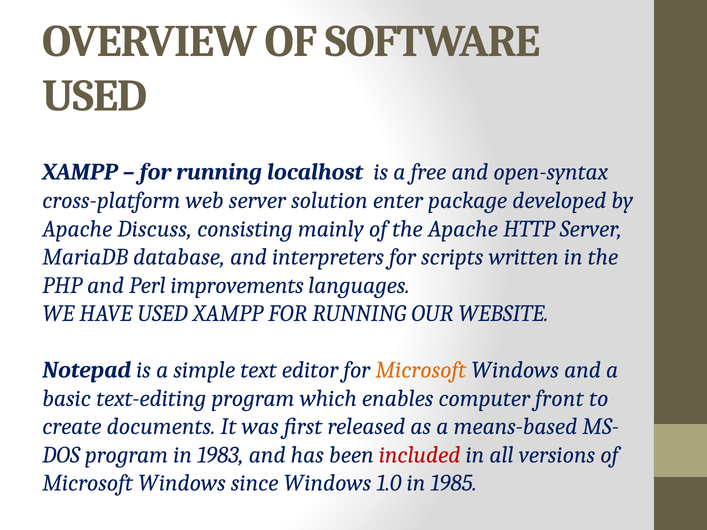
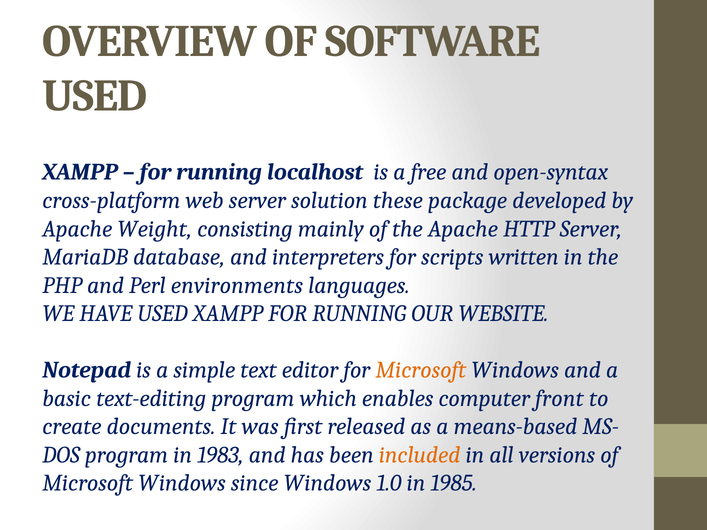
enter: enter -> these (398, 201)
Discuss: Discuss -> Weight (155, 229)
improvements: improvements -> environments (237, 285)
included colour: red -> orange (420, 455)
